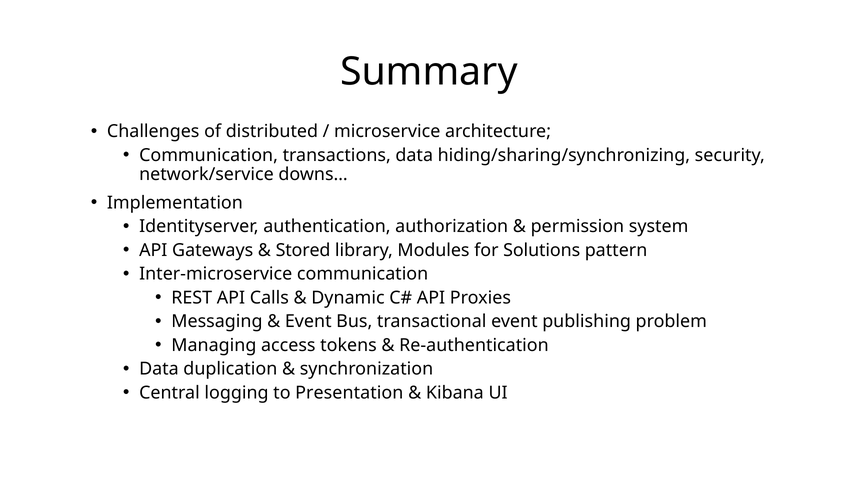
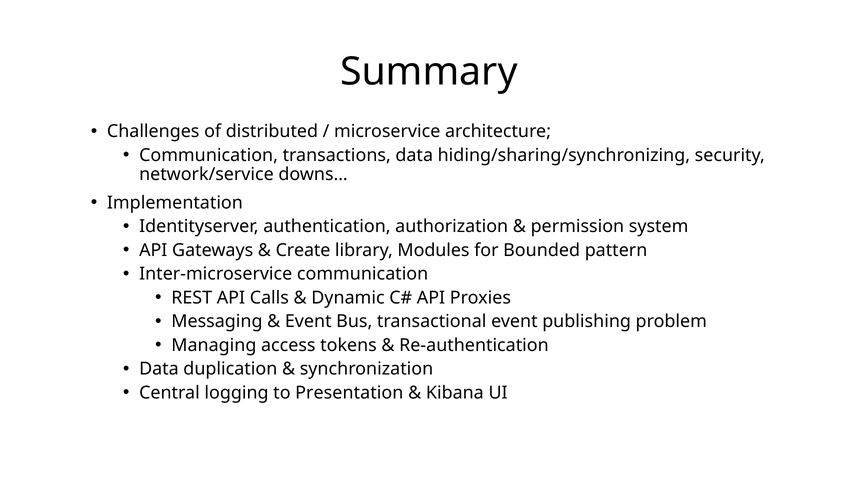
Stored: Stored -> Create (303, 251)
Solutions: Solutions -> Bounded (542, 251)
